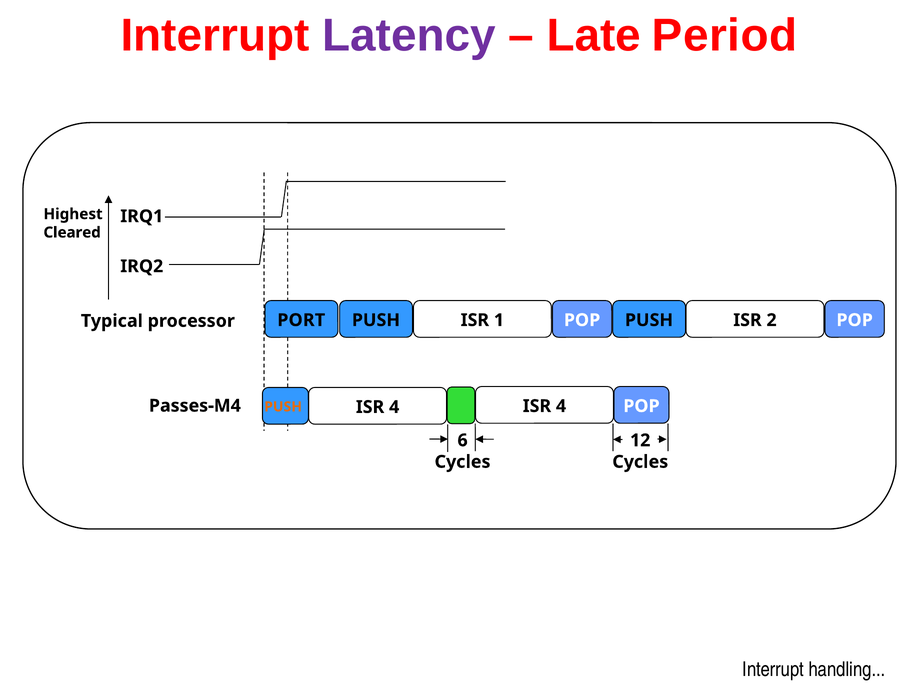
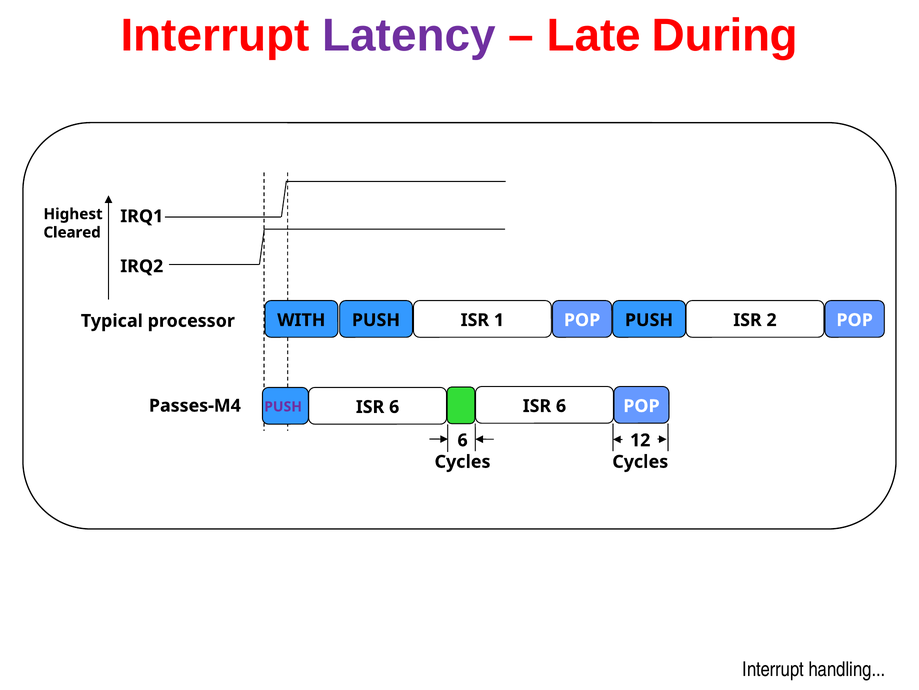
Period: Period -> During (725, 35)
PORT: PORT -> WITH (301, 320)
4: 4 -> 6 (561, 406)
4: 4 -> 6 (394, 407)
PUSH colour: orange -> purple (283, 406)
